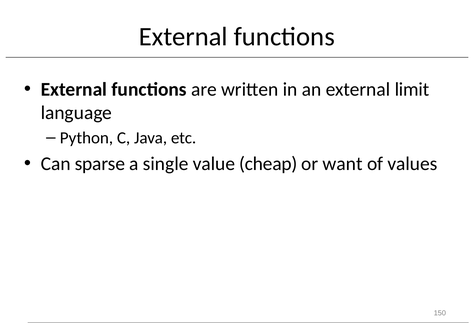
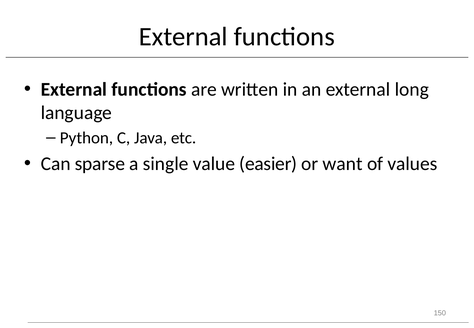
limit: limit -> long (412, 89)
cheap: cheap -> easier (268, 164)
